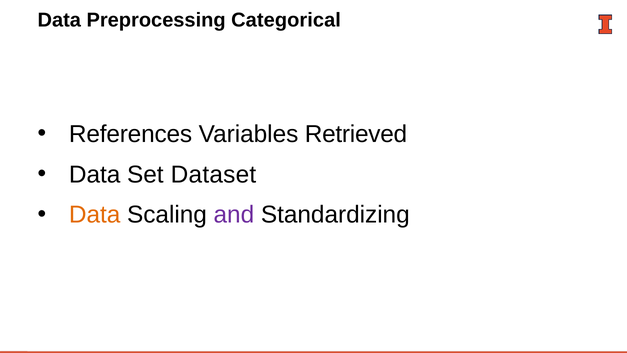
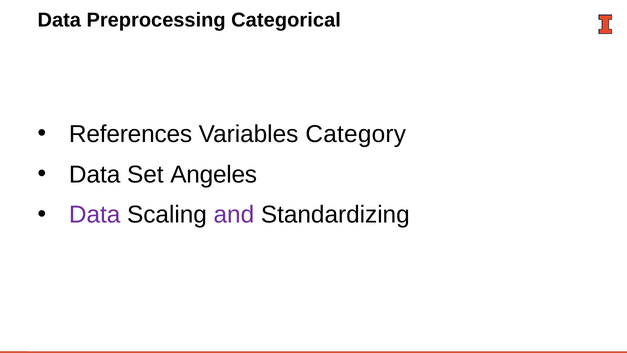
Retrieved: Retrieved -> Category (356, 134)
Dataset: Dataset -> Angeles (214, 174)
Data colour: orange -> purple (95, 215)
